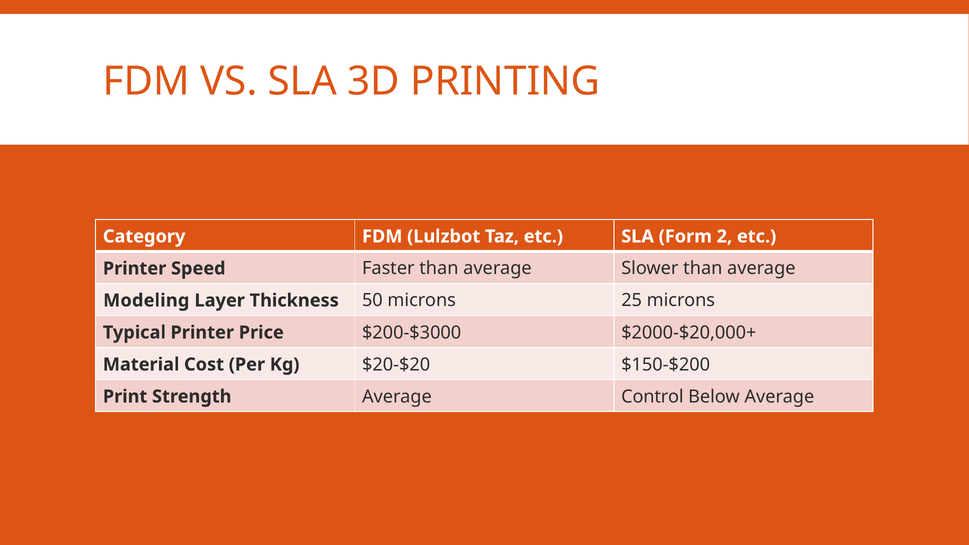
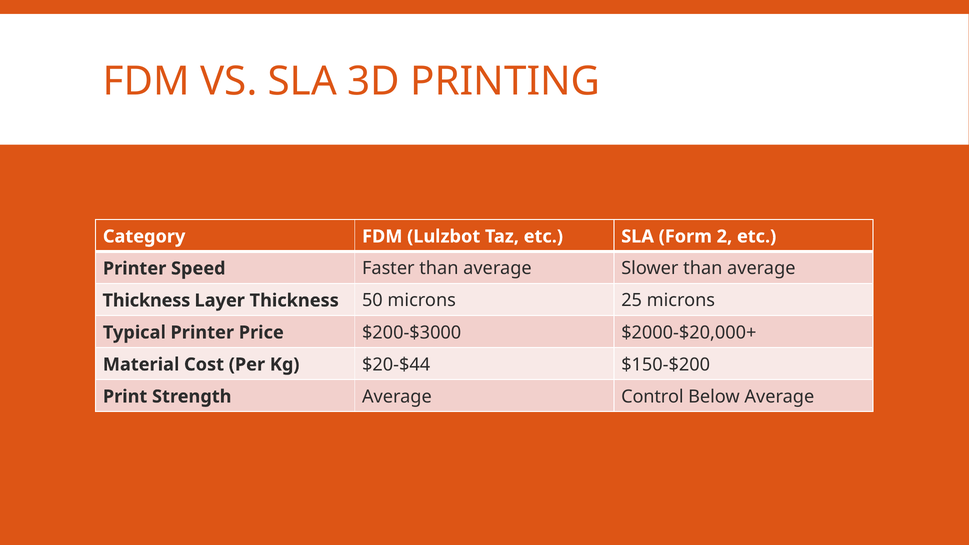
Modeling: Modeling -> Thickness (146, 301)
$20-$20: $20-$20 -> $20-$44 (396, 365)
